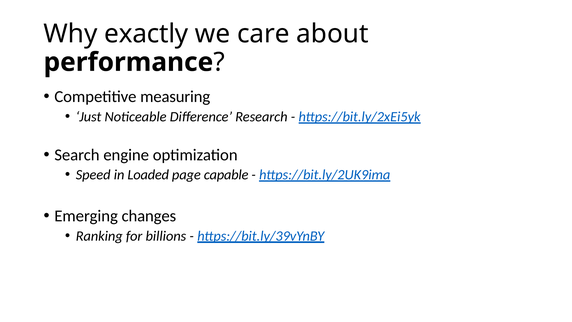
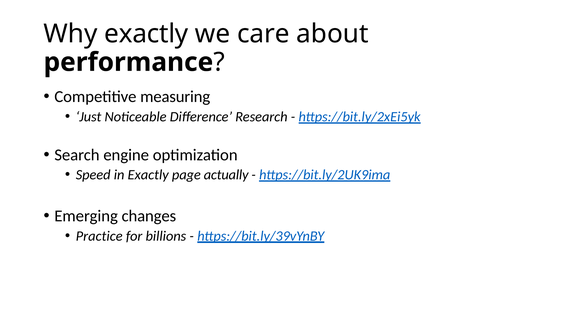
in Loaded: Loaded -> Exactly (148, 175)
capable: capable -> actually (226, 175)
Ranking: Ranking -> Practice (99, 236)
